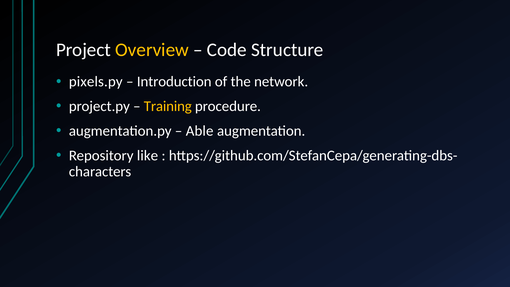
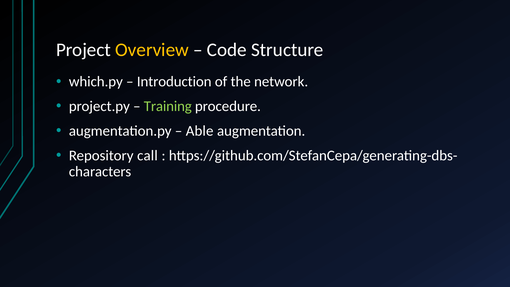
pixels.py: pixels.py -> which.py (96, 82)
Training colour: yellow -> light green (168, 106)
like: like -> call (147, 155)
